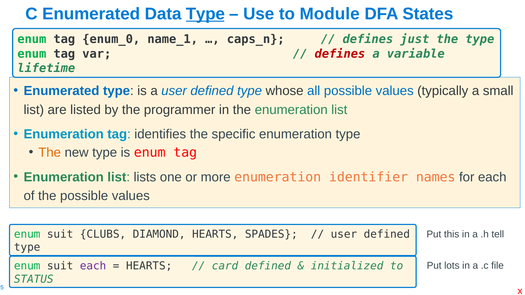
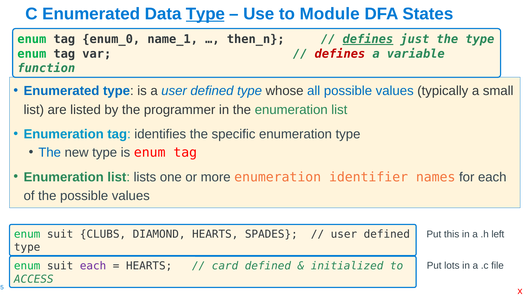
caps_n: caps_n -> then_n (256, 39)
defines underline: none -> present (368, 39)
lifetime: lifetime -> function (46, 68)
The colour: orange -> blue (50, 153)
tell: tell -> left (498, 234)
STATUS: STATUS -> ACCESS (34, 279)
